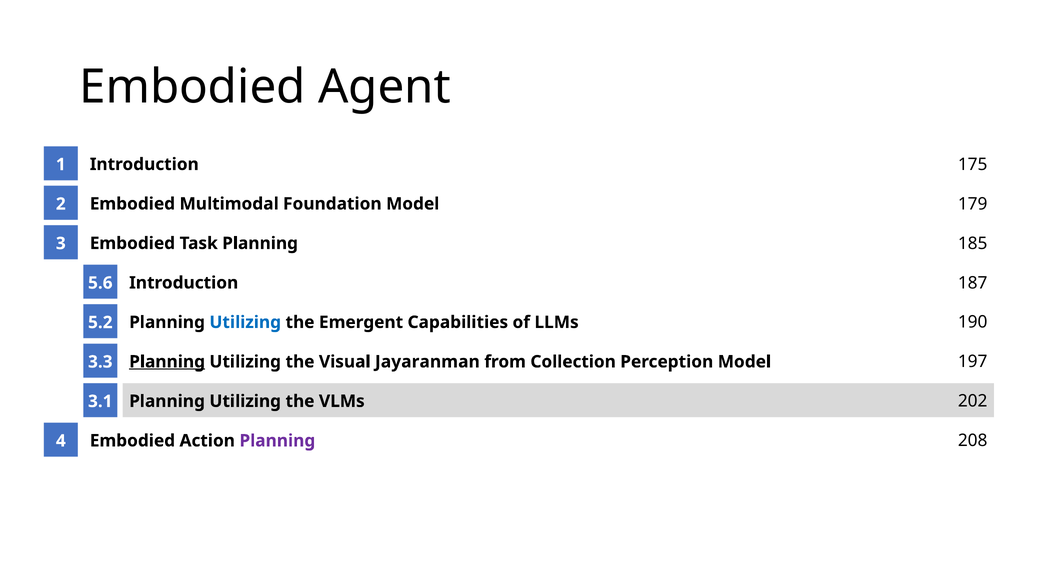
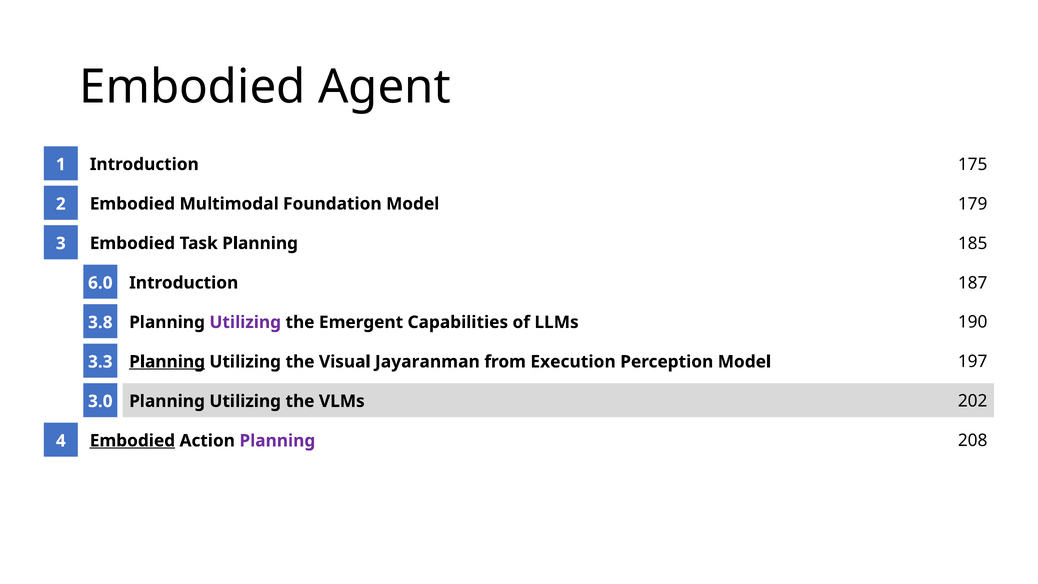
5.6: 5.6 -> 6.0 (100, 283)
Utilizing colour: blue -> purple (245, 322)
5.2: 5.2 -> 3.8 (100, 322)
Collection: Collection -> Execution (573, 362)
3.1: 3.1 -> 3.0 (100, 401)
Embodied underline: none -> present (132, 441)
